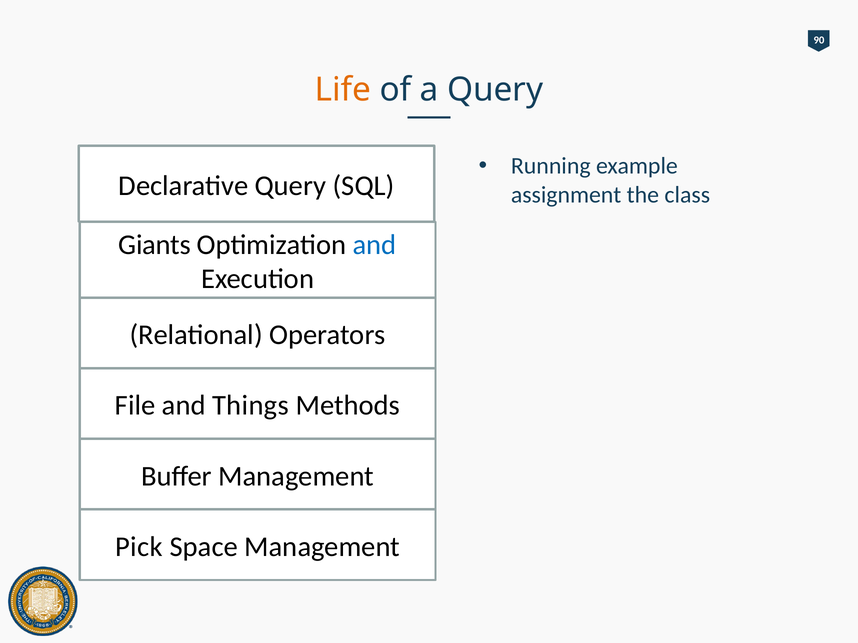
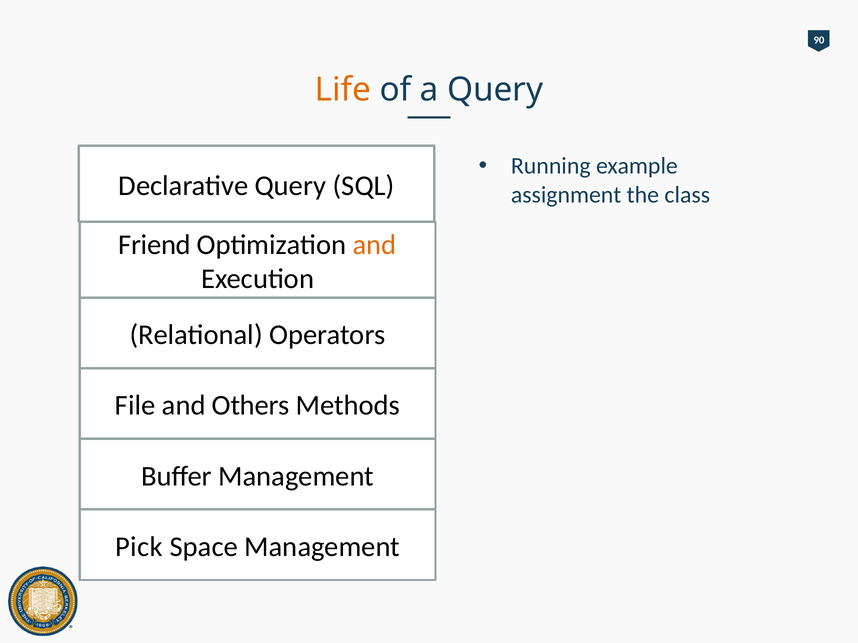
Giants: Giants -> Friend (155, 245)
and colour: blue -> orange (374, 245)
Things: Things -> Others (251, 406)
